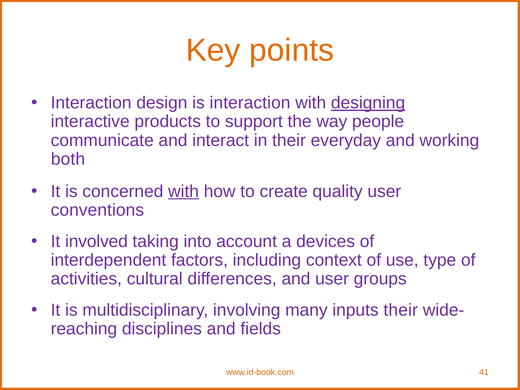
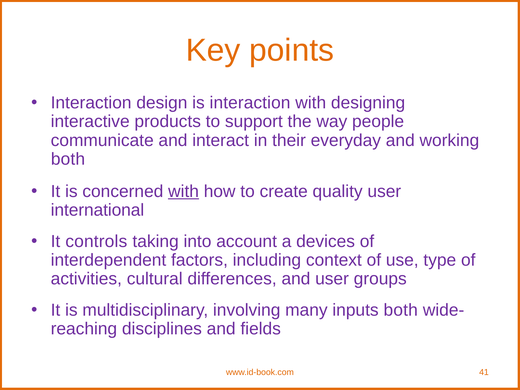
designing underline: present -> none (368, 103)
conventions: conventions -> international (97, 210)
involved: involved -> controls (96, 241)
inputs their: their -> both (401, 310)
